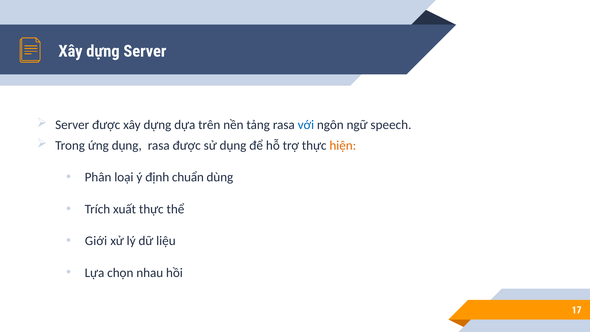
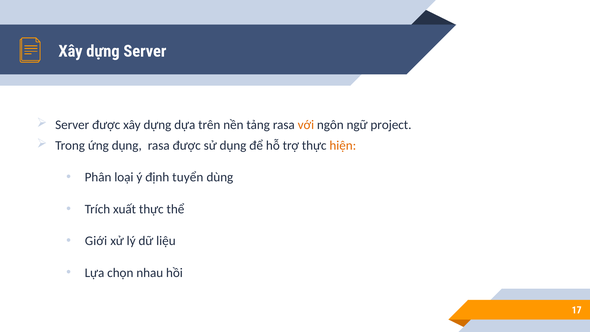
với colour: blue -> orange (306, 125)
speech: speech -> project (391, 125)
chuẩn: chuẩn -> tuyển (188, 177)
